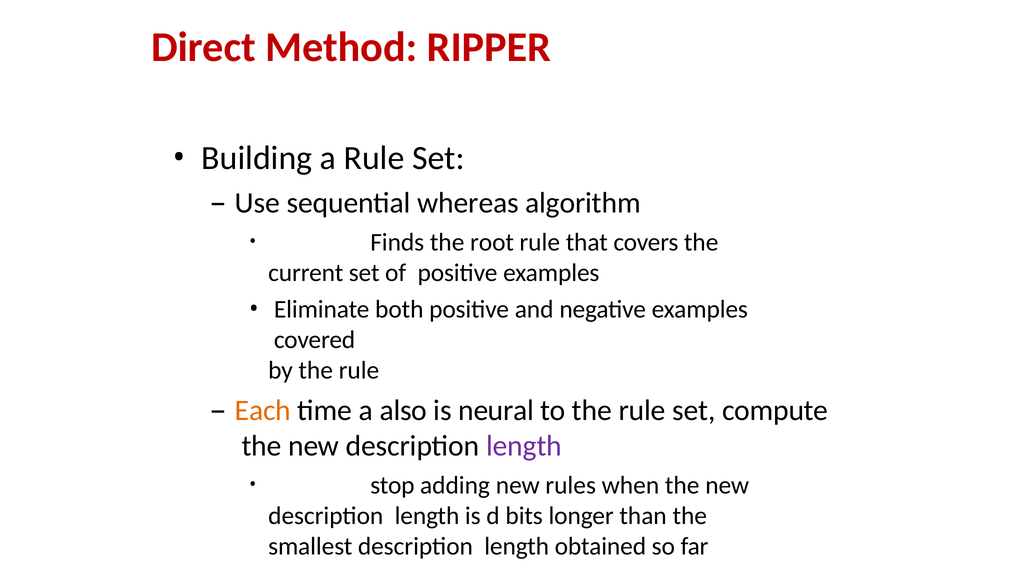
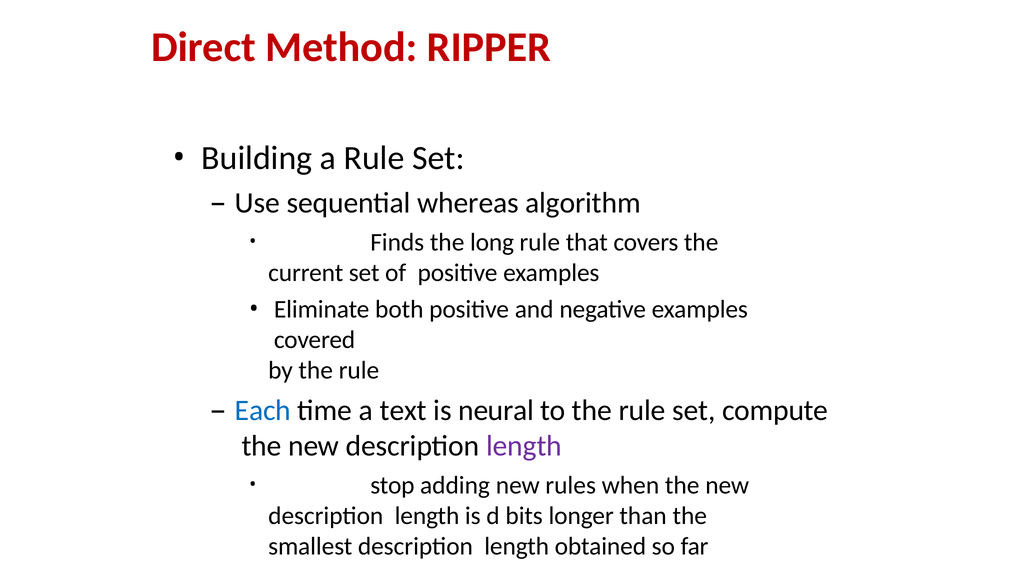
root: root -> long (492, 242)
Each colour: orange -> blue (263, 411)
also: also -> text (403, 411)
